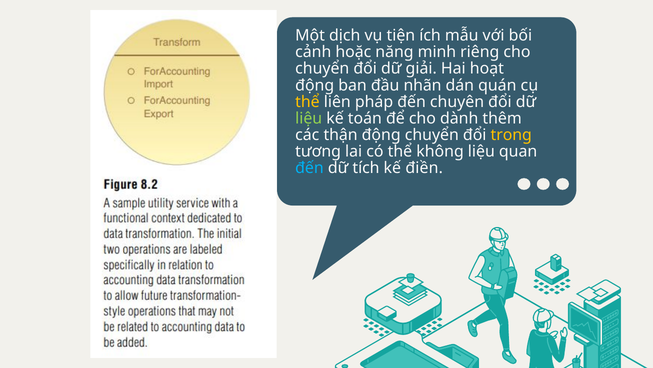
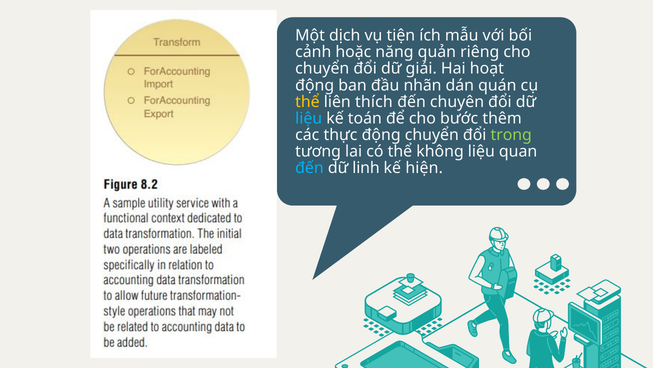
minh: minh -> quản (437, 52)
pháp: pháp -> thích (374, 102)
liệu colour: light green -> light blue (309, 118)
dành: dành -> bước (459, 118)
thận: thận -> thực (340, 135)
trong colour: yellow -> light green (511, 135)
tích: tích -> linh (366, 168)
điền: điền -> hiện (424, 168)
